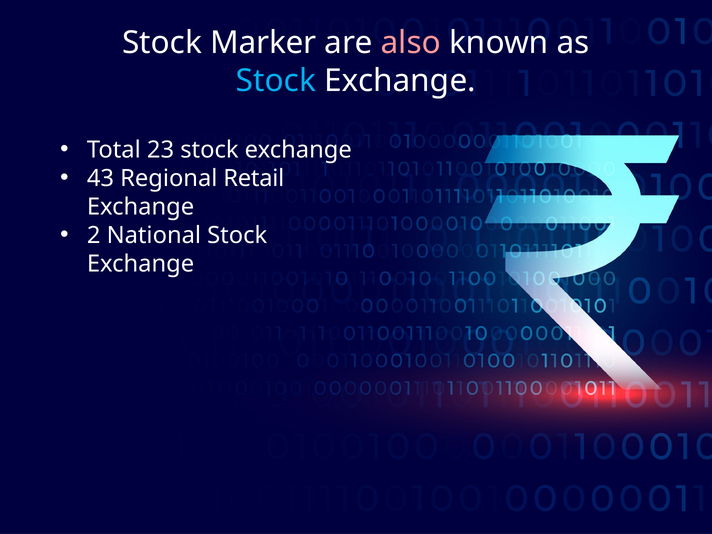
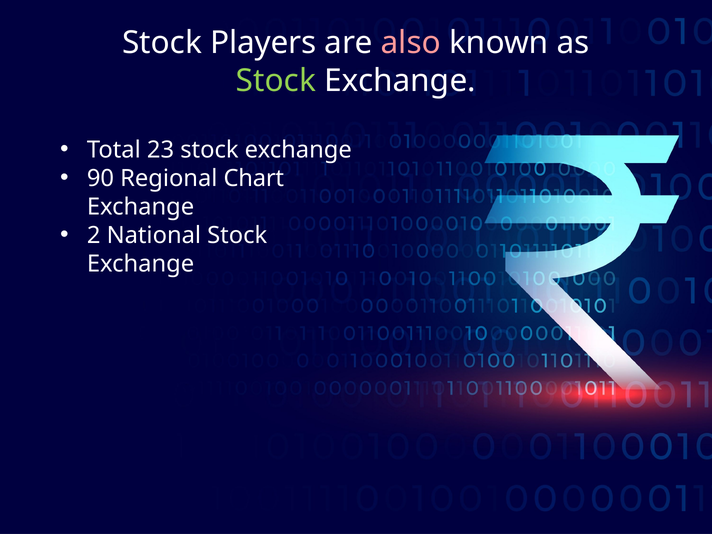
Marker: Marker -> Players (263, 43)
Stock colour: light blue -> light green (276, 81)
43: 43 -> 90 (100, 178)
Retail: Retail -> Chart (254, 178)
